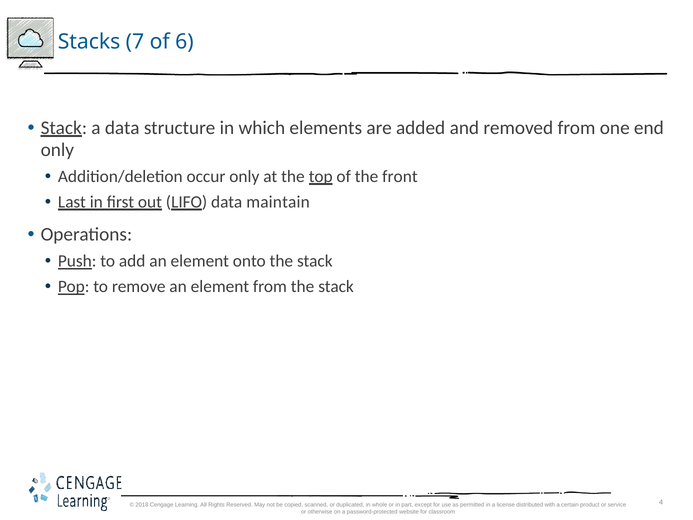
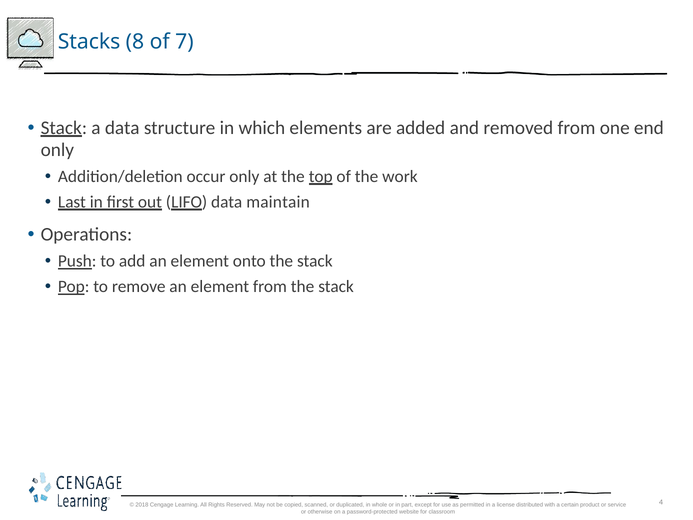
7: 7 -> 8 (135, 42)
6: 6 -> 7 (184, 42)
front: front -> work (400, 176)
